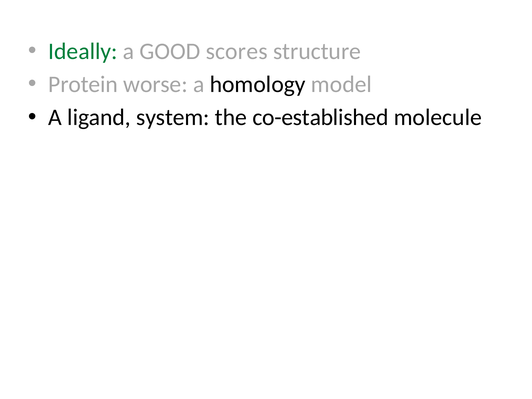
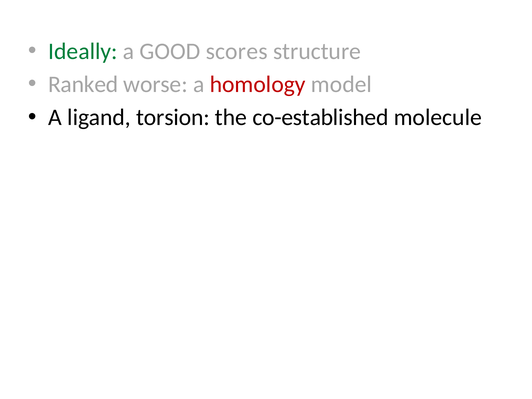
Protein: Protein -> Ranked (83, 84)
homology colour: black -> red (258, 84)
system: system -> torsion (173, 117)
